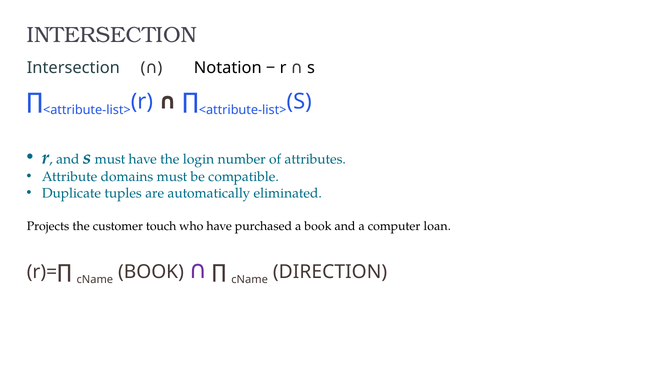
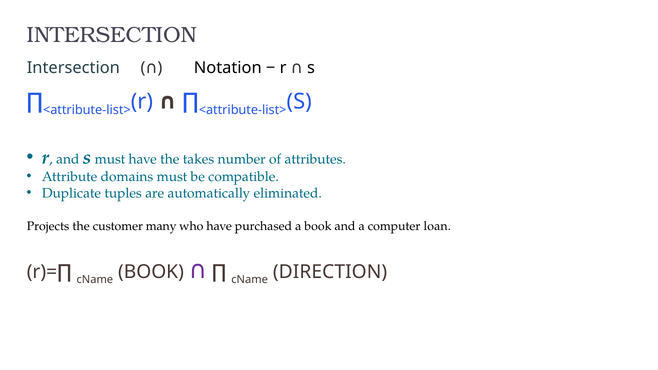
login: login -> takes (199, 159)
touch: touch -> many (161, 226)
